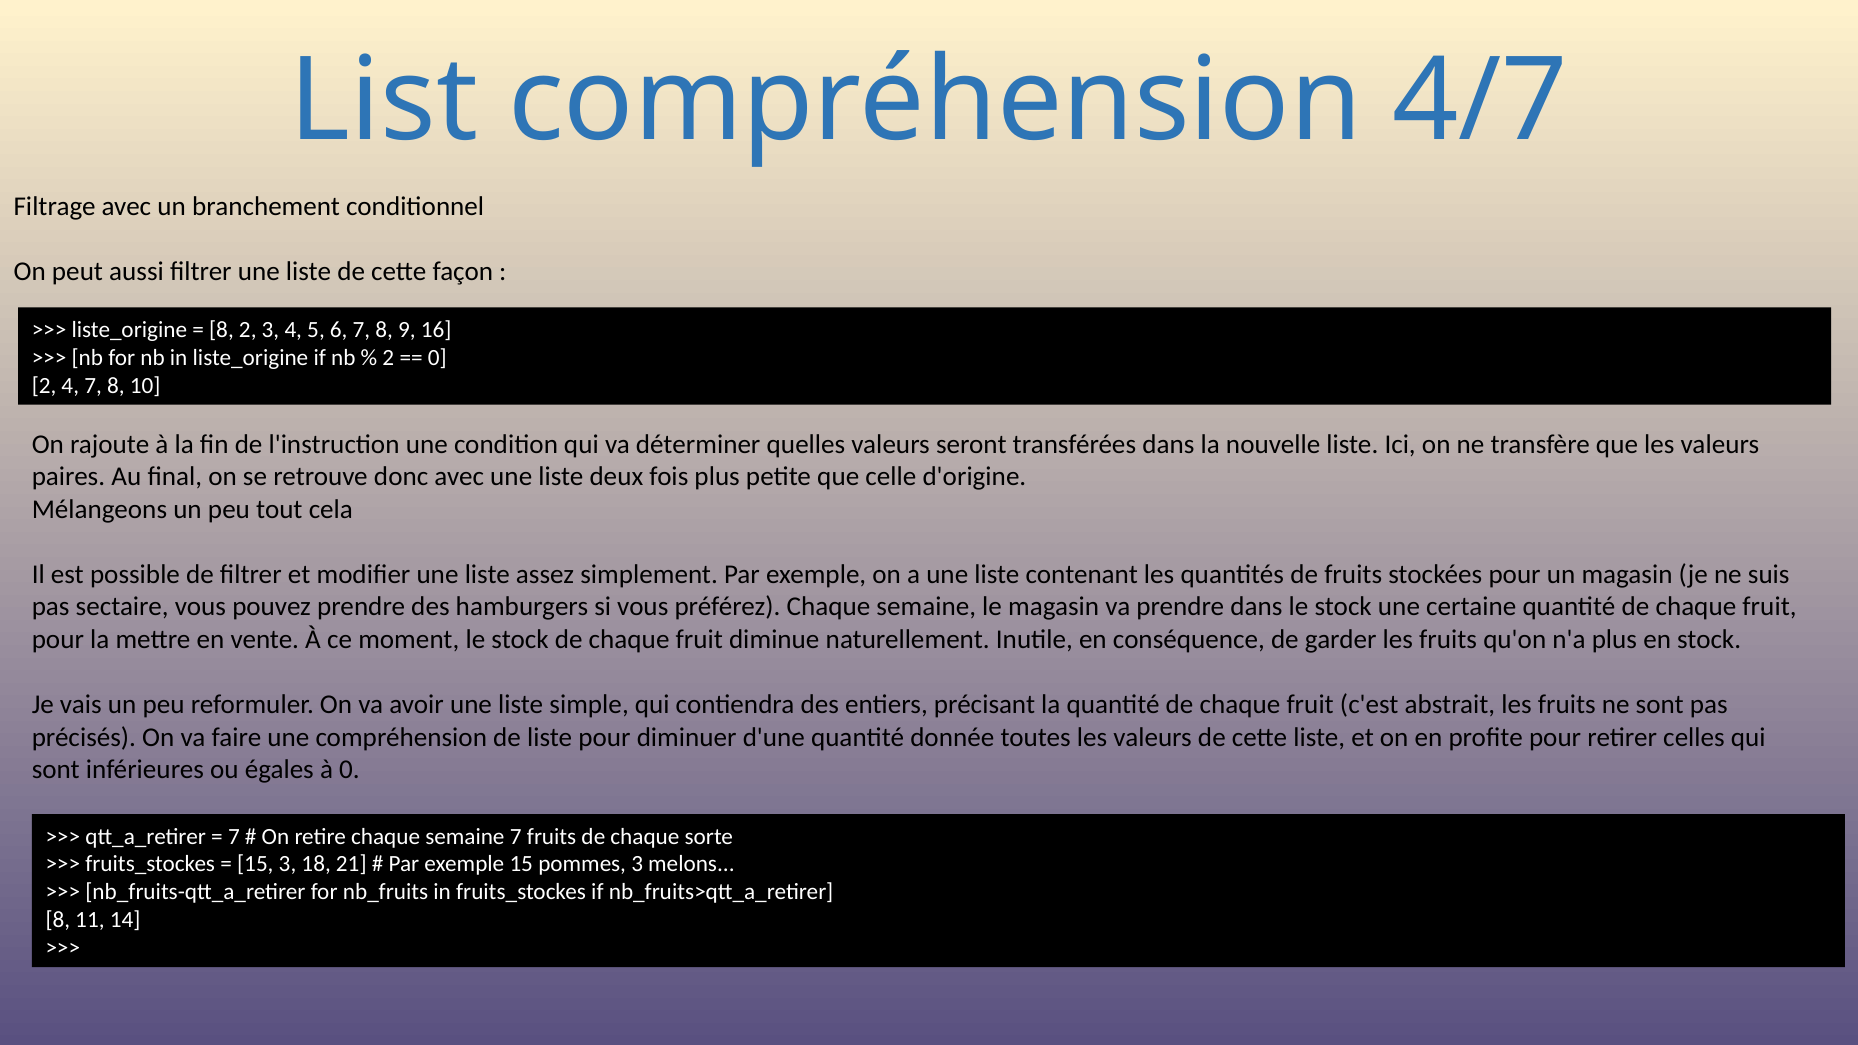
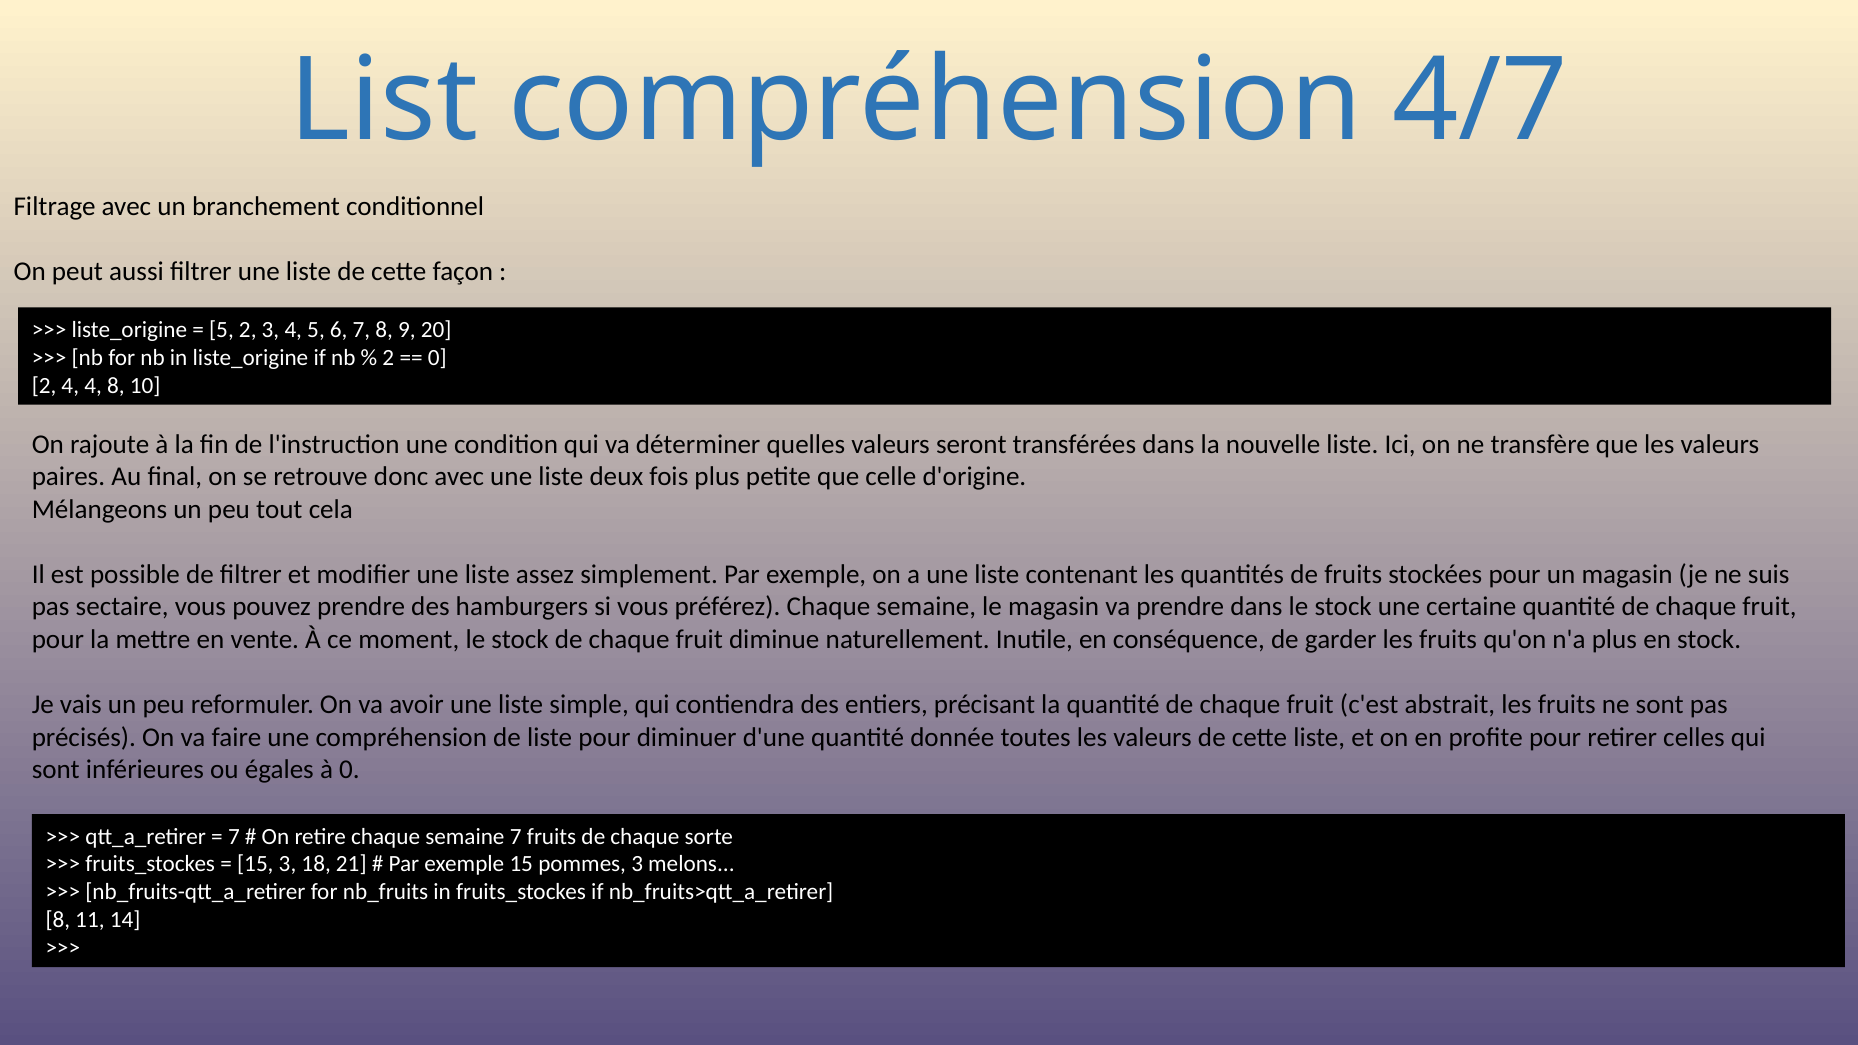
8: 8 -> 5 (221, 330)
16: 16 -> 20 (436, 330)
4 7: 7 -> 4 (93, 386)
